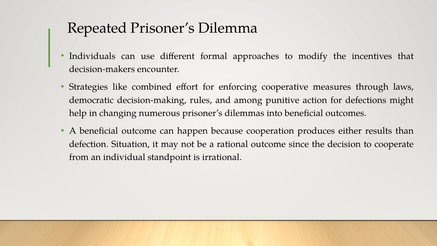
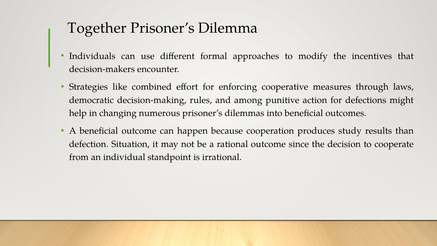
Repeated: Repeated -> Together (97, 28)
either: either -> study (350, 131)
